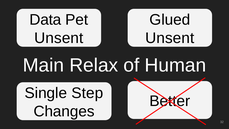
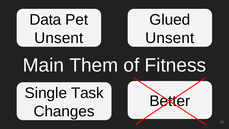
Relax: Relax -> Them (94, 65)
Human: Human -> Fitness (175, 65)
Step: Step -> Task (87, 93)
